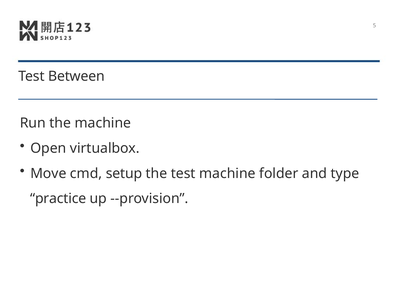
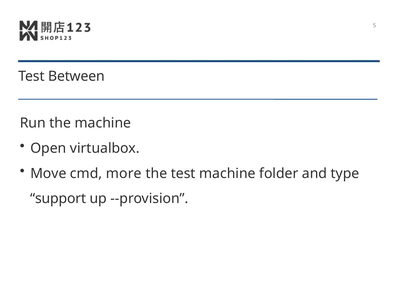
setup: setup -> more (124, 173)
practice: practice -> support (58, 198)
